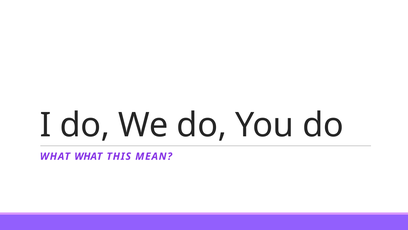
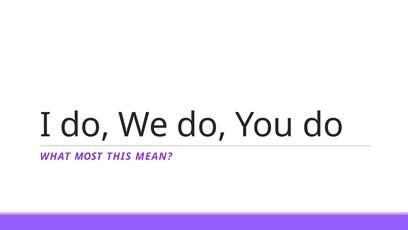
WHAT WHAT: WHAT -> MOST (88, 156)
